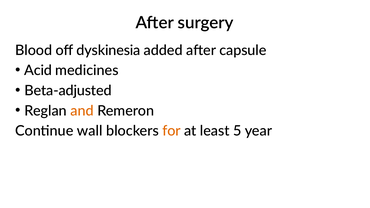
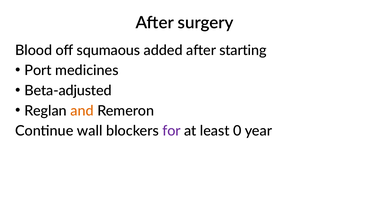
dyskinesia: dyskinesia -> squmaous (108, 50)
capsule: capsule -> starting (243, 50)
Acid: Acid -> Port (38, 71)
for colour: orange -> purple (172, 131)
5: 5 -> 0 (237, 131)
